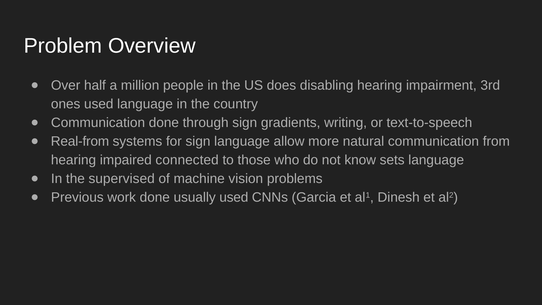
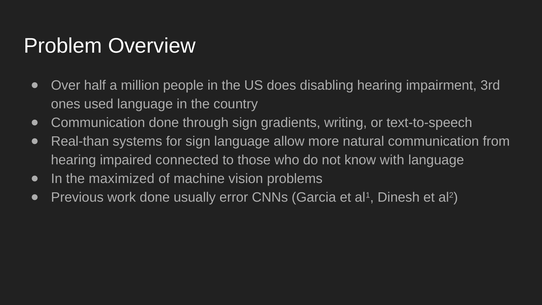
Real-from: Real-from -> Real-than (80, 141)
sets: sets -> with (392, 160)
supervised: supervised -> maximized (122, 179)
usually used: used -> error (234, 197)
